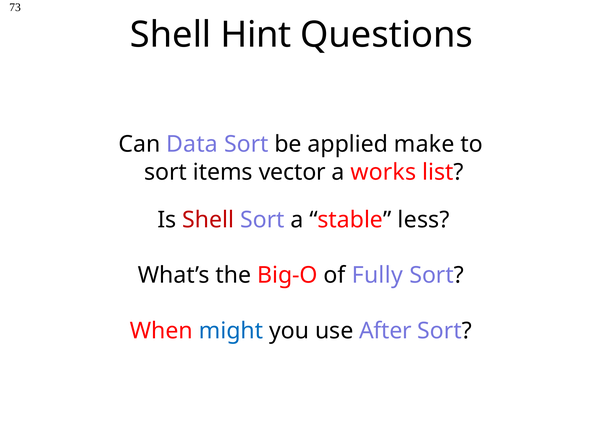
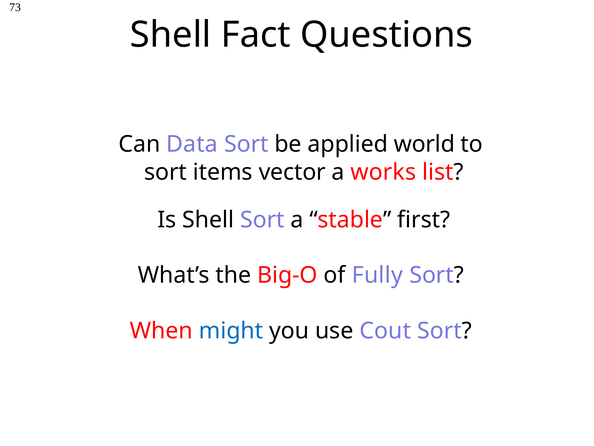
Hint: Hint -> Fact (256, 35)
make: make -> world (424, 144)
Shell colour: red -> black (208, 219)
less: less -> first (424, 219)
After: After -> Cout (385, 330)
